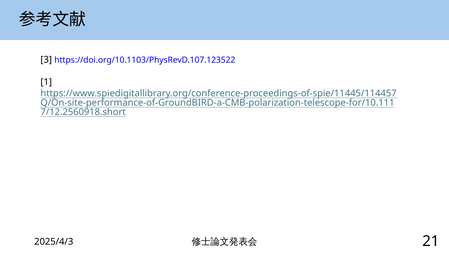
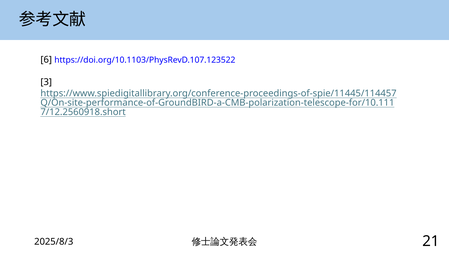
3: 3 -> 6 (46, 60)
1: 1 -> 3 (46, 82)
2025/4/3: 2025/4/3 -> 2025/8/3 (54, 241)
